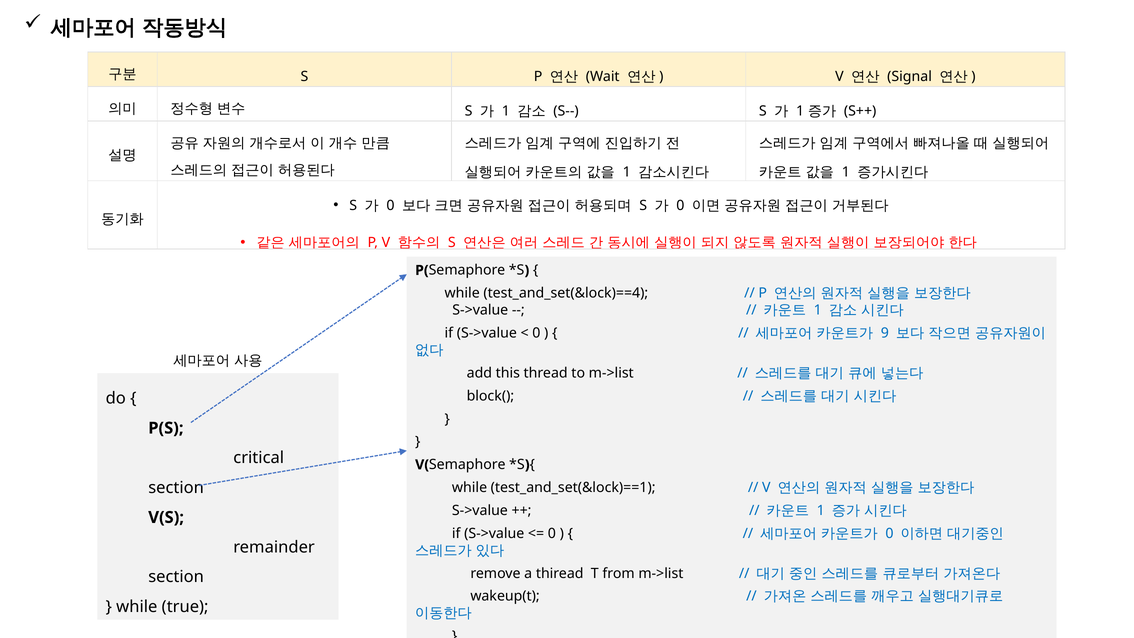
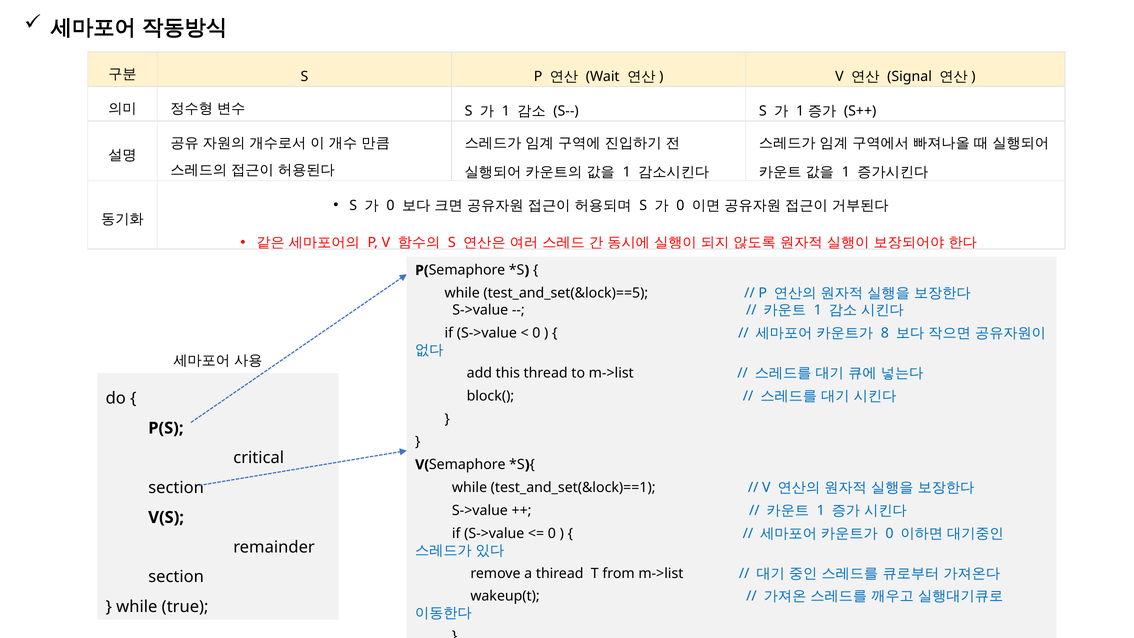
test_and_set(&lock)==4: test_and_set(&lock)==4 -> test_and_set(&lock)==5 (566, 293)
9: 9 -> 8 (885, 333)
